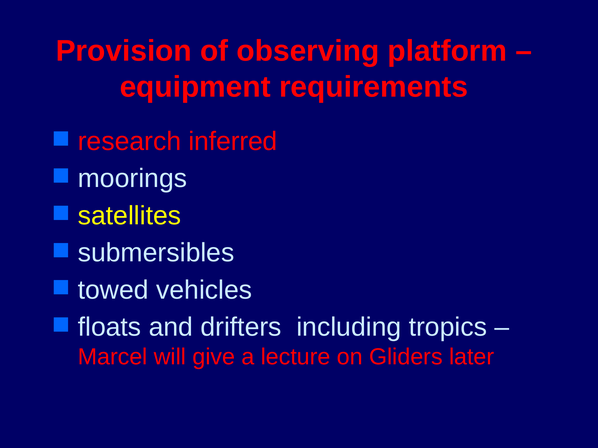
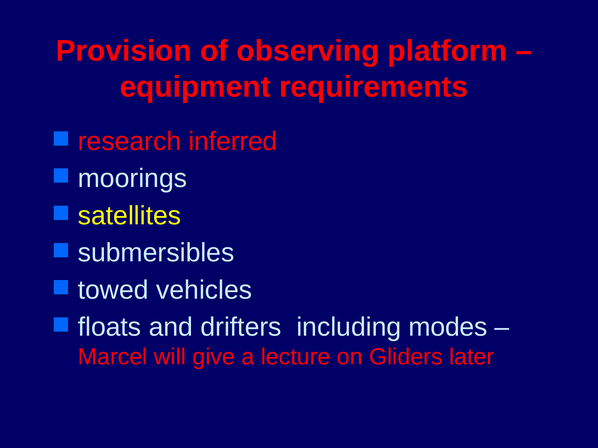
tropics: tropics -> modes (448, 328)
